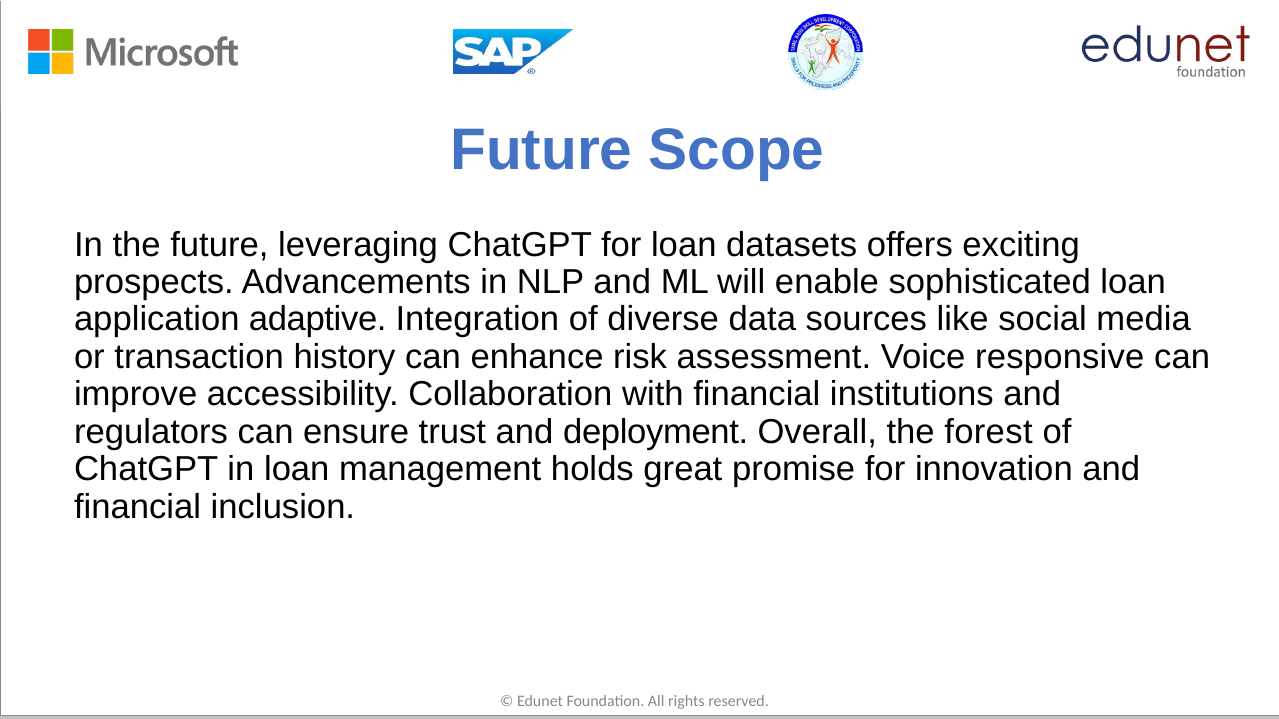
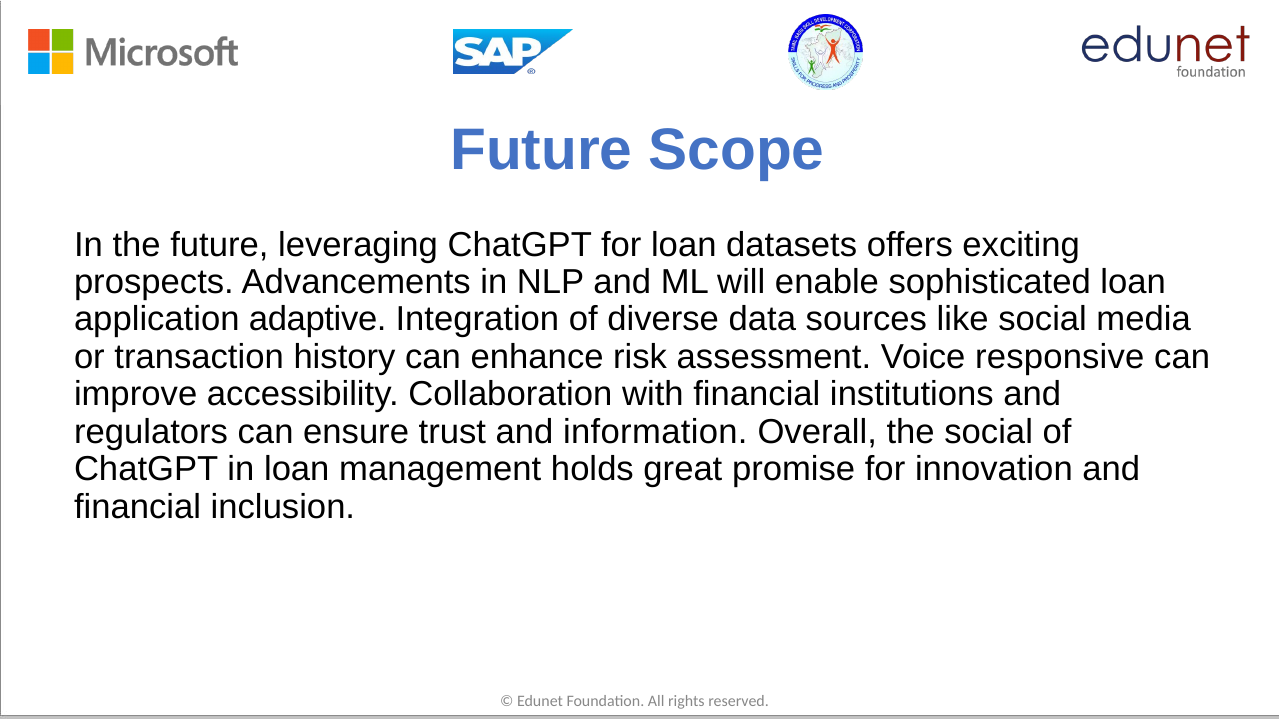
deployment: deployment -> information (655, 432)
the forest: forest -> social (989, 432)
